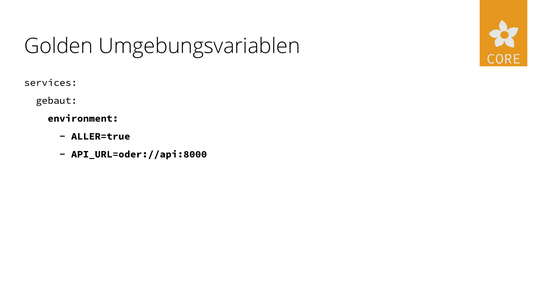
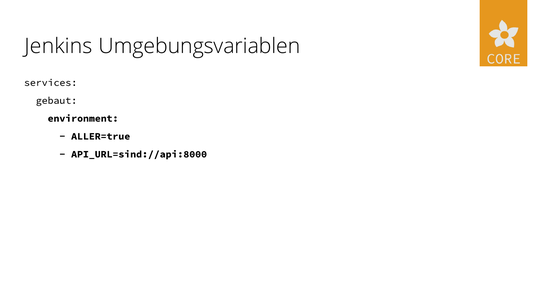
Golden: Golden -> Jenkins (58, 46)
API_URL=oder://api:8000: API_URL=oder://api:8000 -> API_URL=sind://api:8000 (139, 154)
